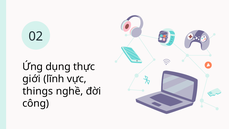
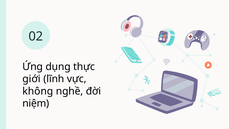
things: things -> không (38, 91)
công: công -> niệm (36, 103)
